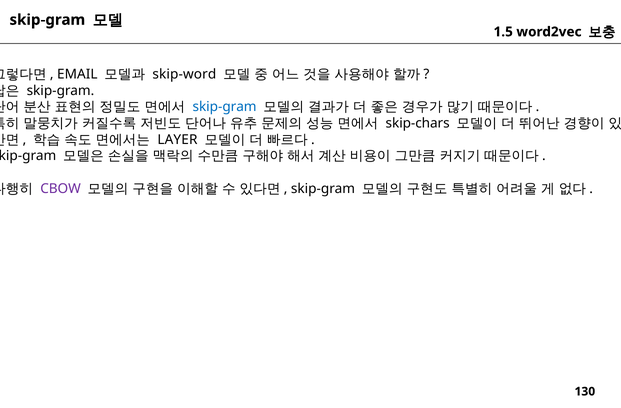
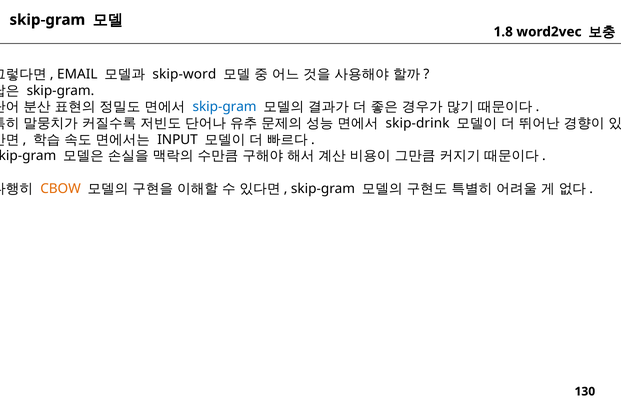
1.5: 1.5 -> 1.8 (503, 32)
skip-chars: skip-chars -> skip-drink (418, 123)
LAYER: LAYER -> INPUT (178, 140)
CBOW colour: purple -> orange (61, 189)
